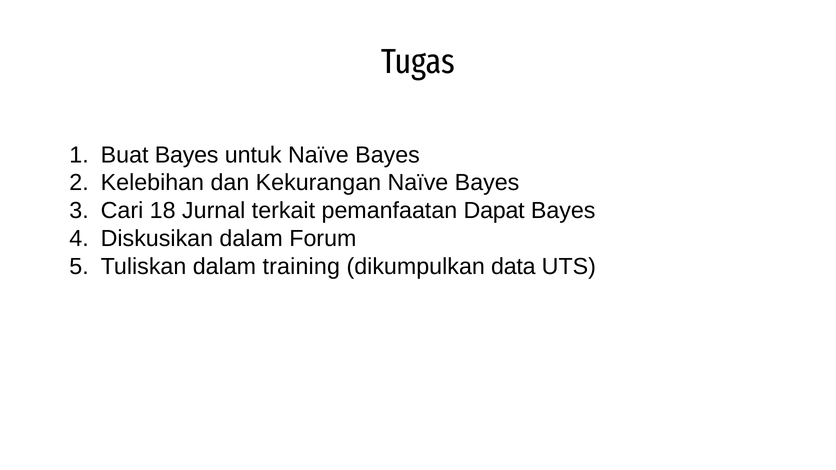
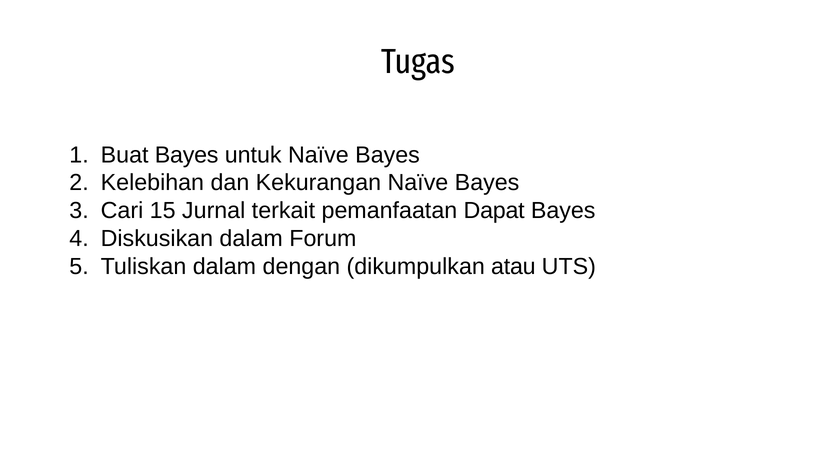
18: 18 -> 15 (163, 211)
training: training -> dengan (301, 267)
data: data -> atau (513, 267)
